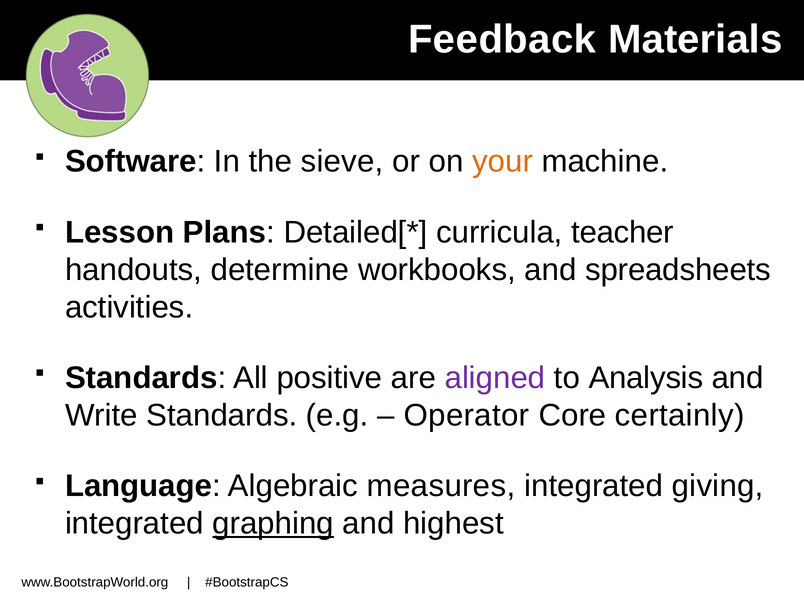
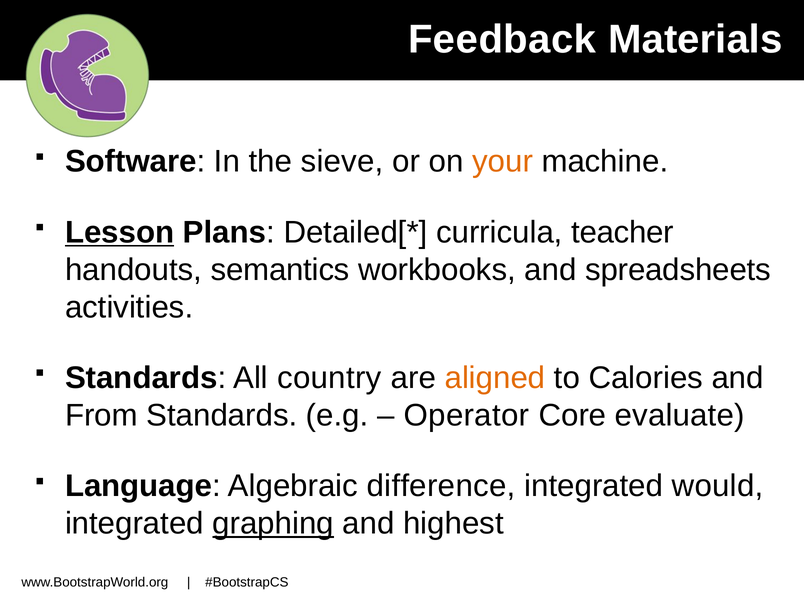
Lesson underline: none -> present (120, 232)
determine: determine -> semantics (280, 270)
positive: positive -> country (329, 378)
aligned colour: purple -> orange (495, 378)
Analysis: Analysis -> Calories (646, 378)
Write: Write -> From (101, 415)
certainly: certainly -> evaluate (680, 415)
measures: measures -> difference (441, 486)
giving: giving -> would (718, 486)
